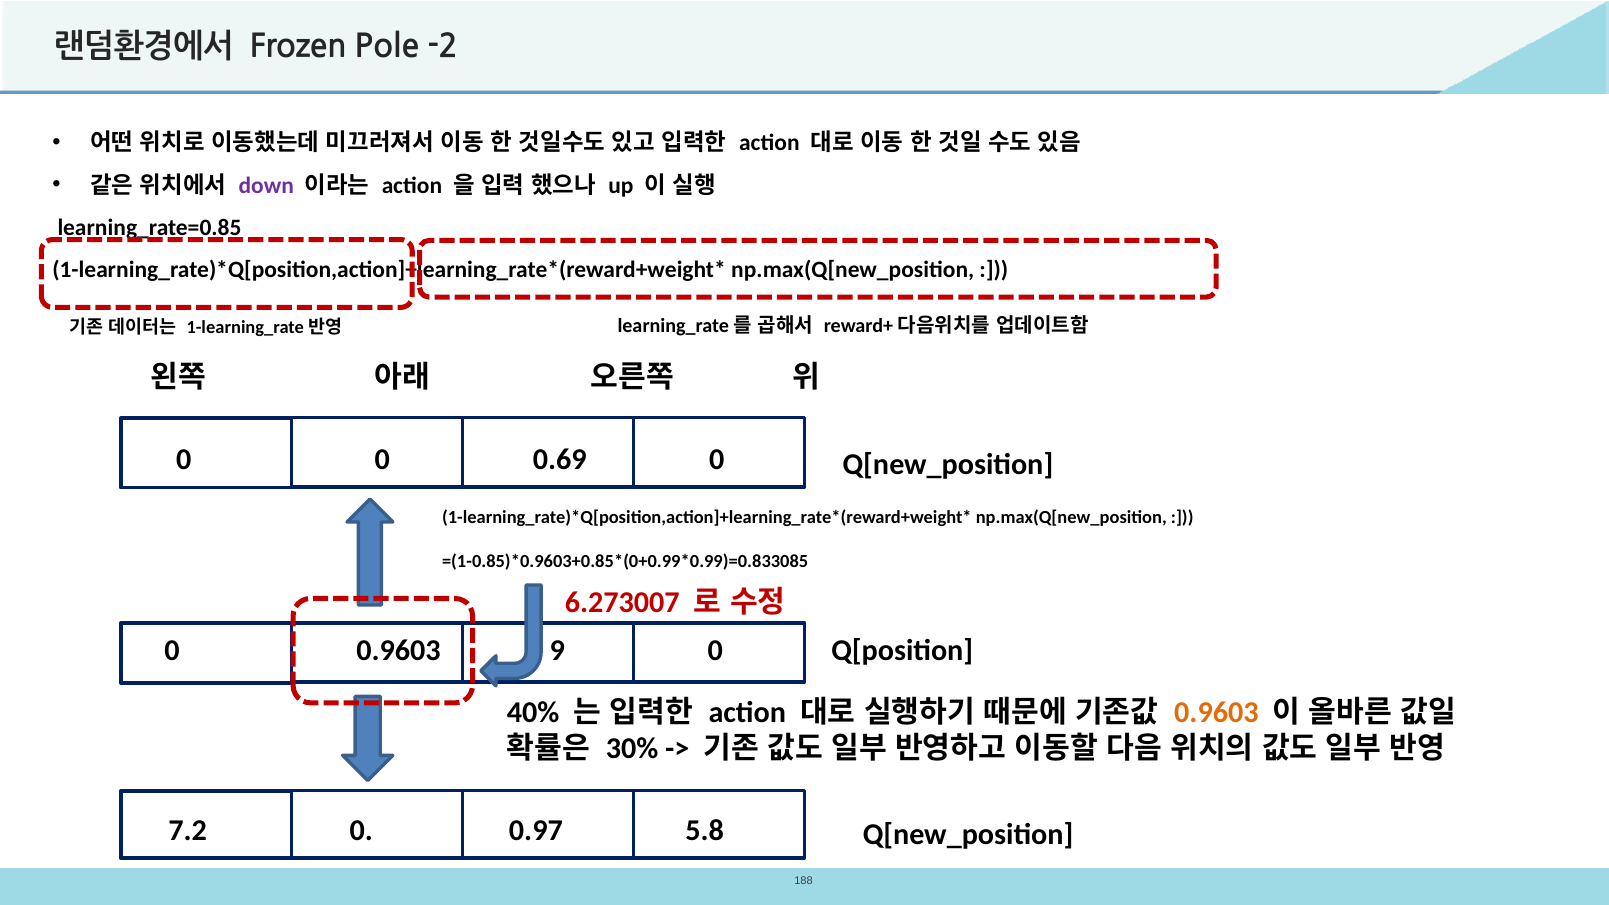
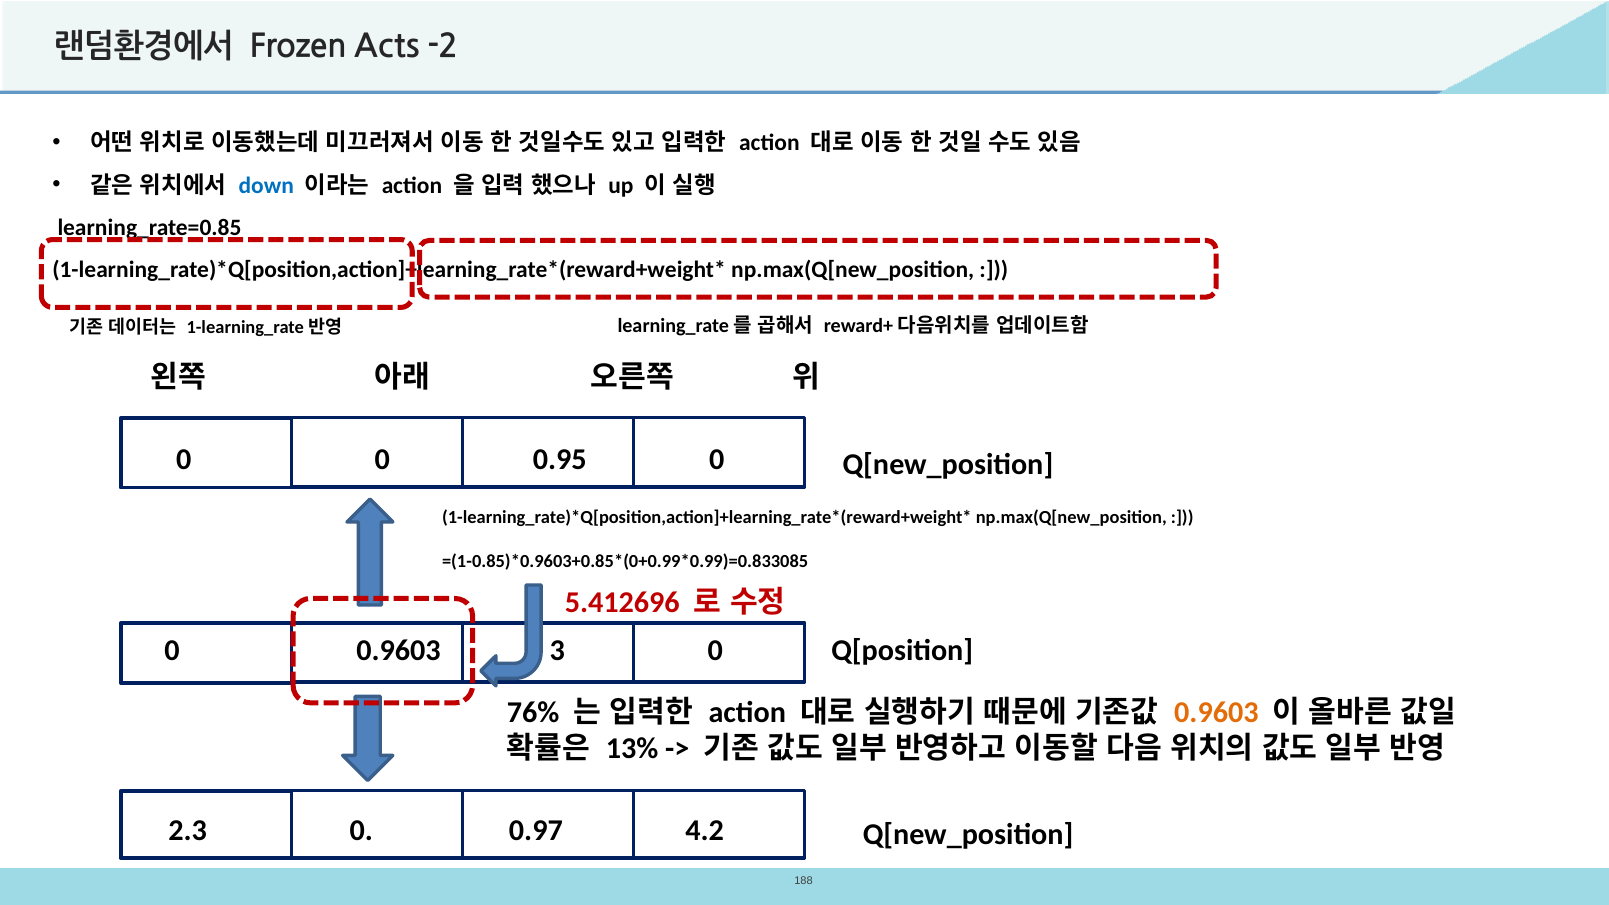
Pole: Pole -> Acts (387, 47)
down colour: purple -> blue (266, 185)
0.69: 0.69 -> 0.95 (560, 459)
6.273007: 6.273007 -> 5.412696 (622, 602)
9: 9 -> 3 (557, 650)
40%: 40% -> 76% (533, 713)
30%: 30% -> 13% (632, 749)
7.2: 7.2 -> 2.3 (188, 830)
5.8: 5.8 -> 4.2 (705, 830)
